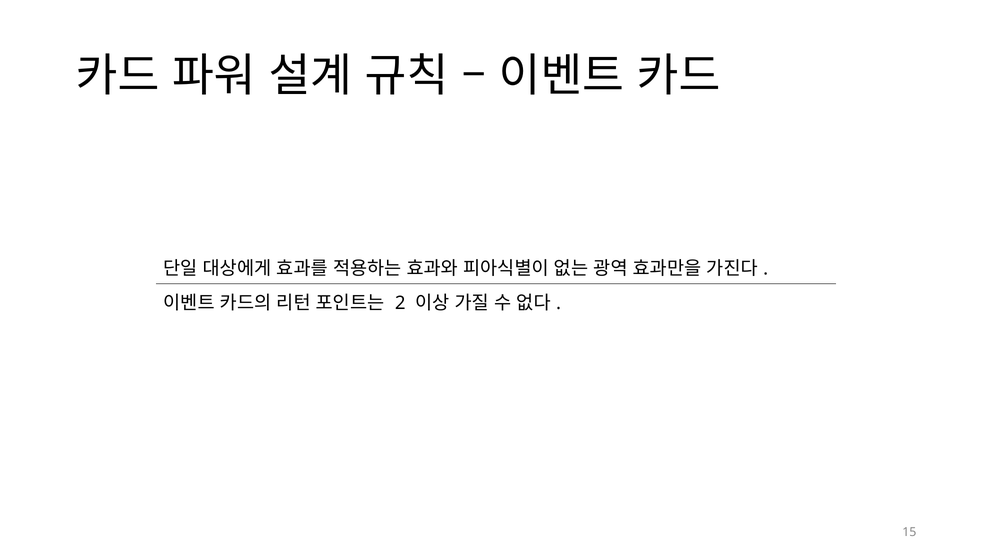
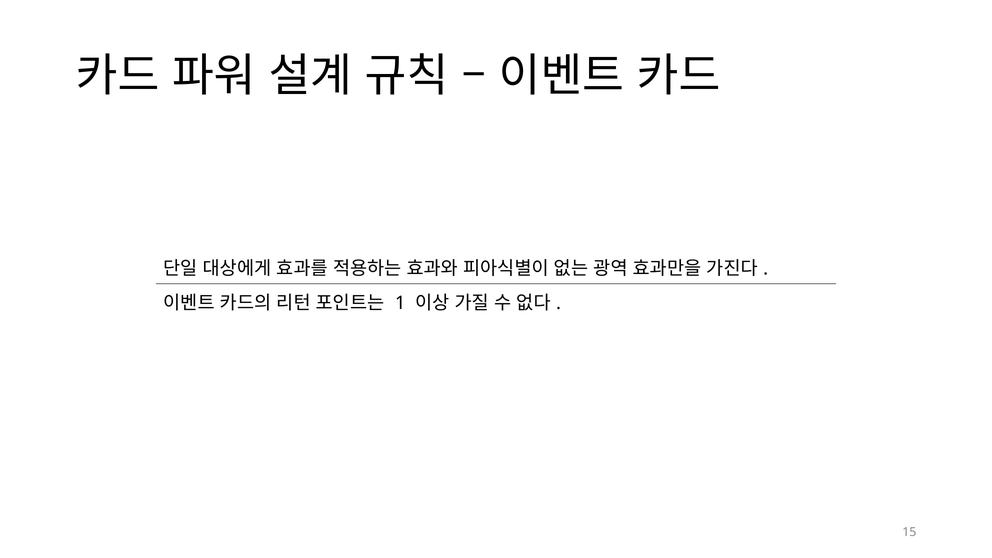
2: 2 -> 1 (400, 303)
